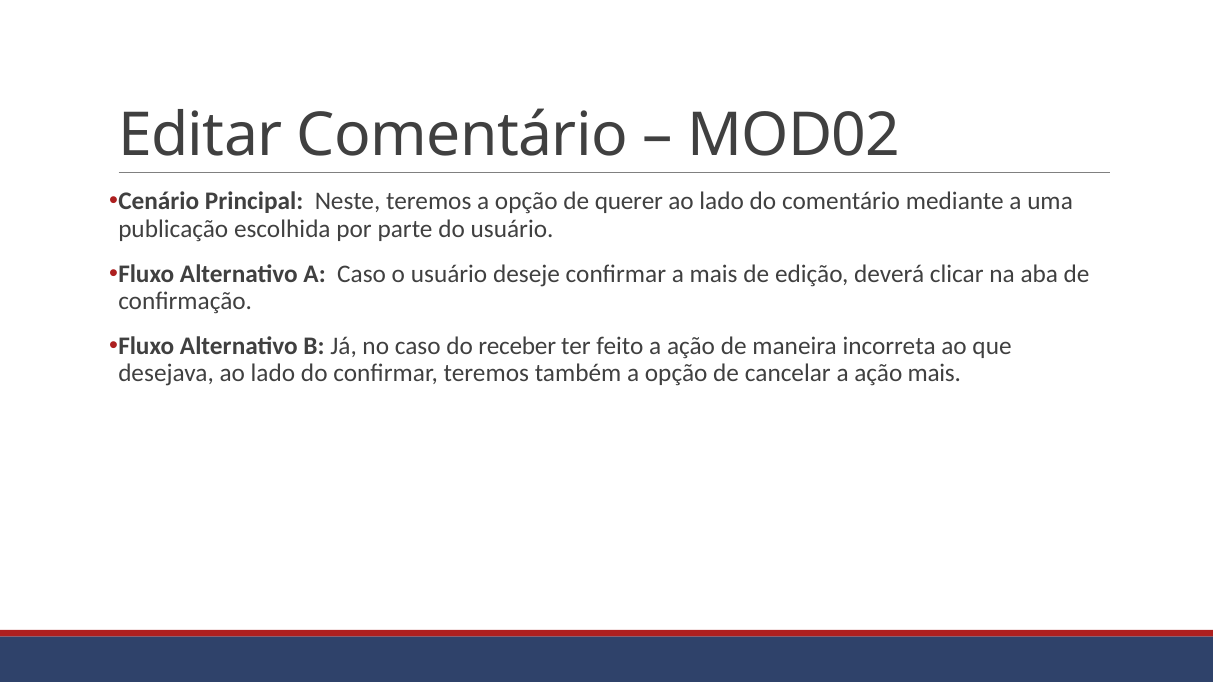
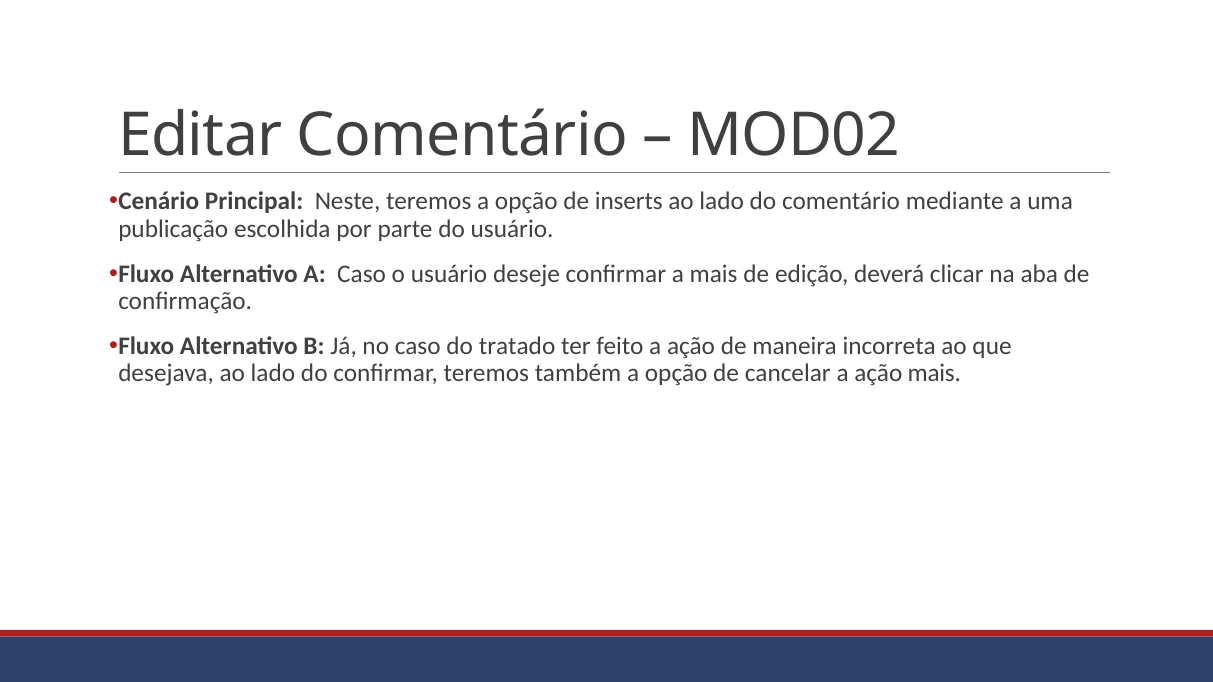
querer: querer -> inserts (629, 202)
receber: receber -> tratado (517, 346)
